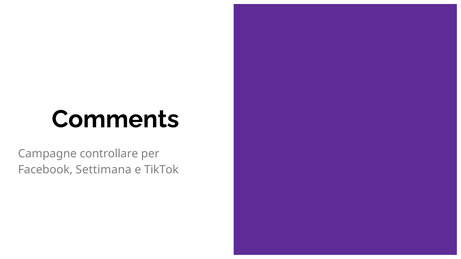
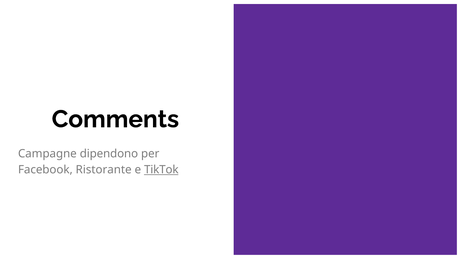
controllare: controllare -> dipendono (109, 154)
Settimana: Settimana -> Ristorante (104, 170)
TikTok underline: none -> present (161, 170)
